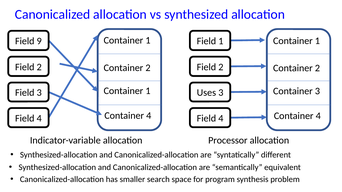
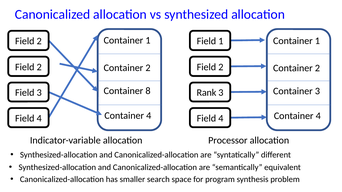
9: 9 -> 2 (39, 41)
1: 1 -> 8 (148, 91)
Uses: Uses -> Rank (206, 93)
